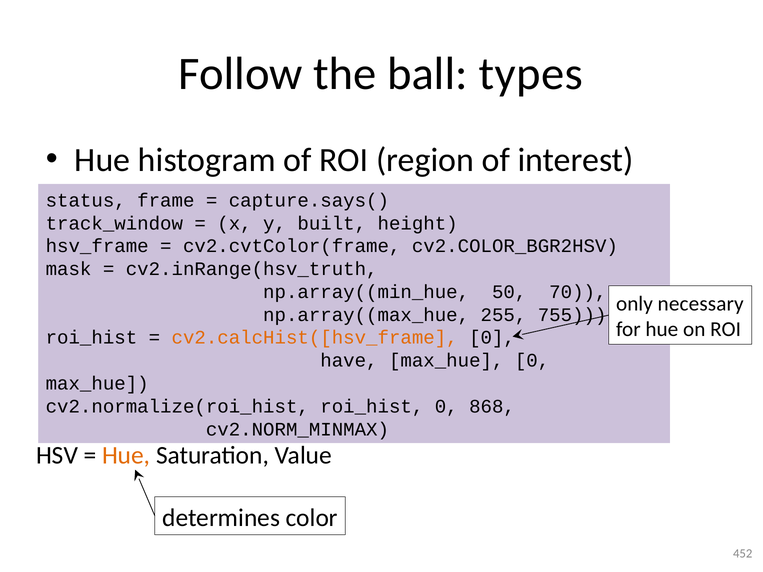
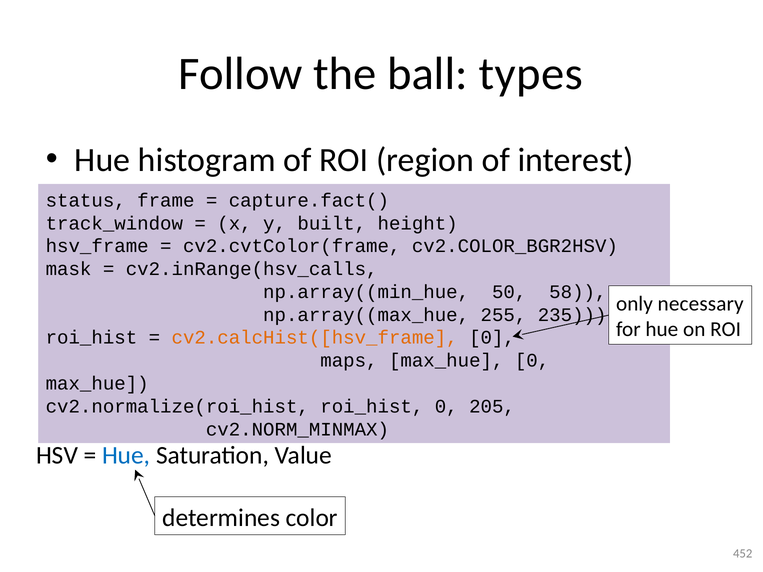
capture.says(: capture.says( -> capture.fact( (309, 200)
cv2.inRange(hsv_truth: cv2.inRange(hsv_truth -> cv2.inRange(hsv_calls (252, 269)
70: 70 -> 58 (578, 292)
755: 755 -> 235 (572, 315)
have: have -> maps (349, 361)
868: 868 -> 205 (492, 407)
Hue colour: orange -> blue (126, 456)
